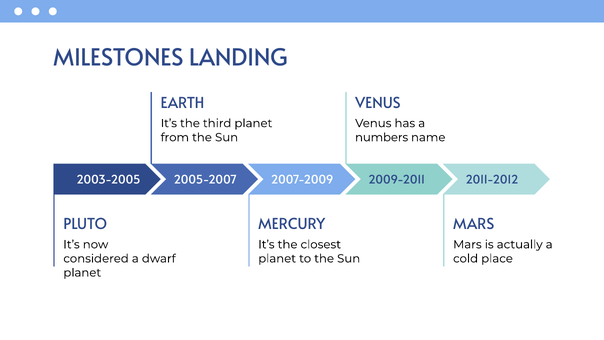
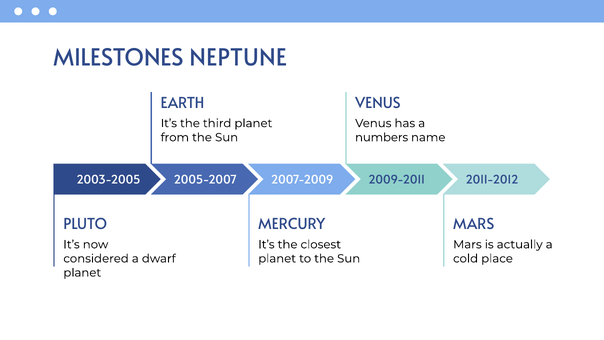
LANDING: LANDING -> NEPTUNE (238, 58)
